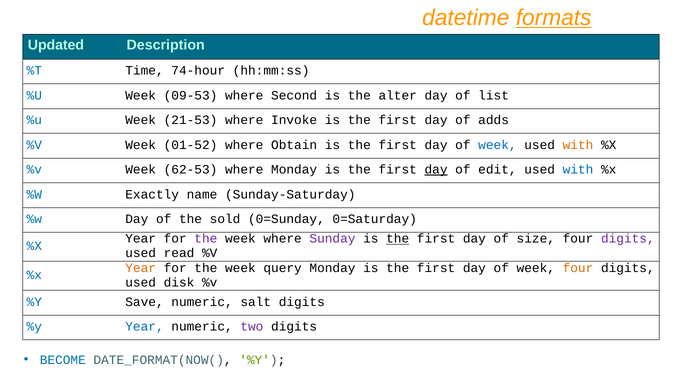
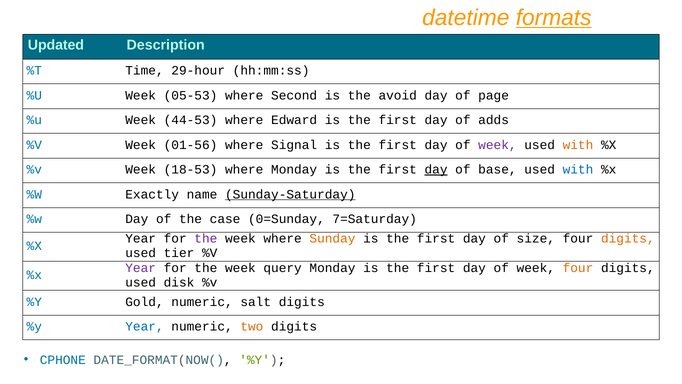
74-hour: 74-hour -> 29-hour (198, 71)
09-53: 09-53 -> 05-53 (191, 95)
alter: alter -> avoid (398, 95)
list: list -> page (494, 95)
21-53: 21-53 -> 44-53 (191, 120)
Invoke: Invoke -> Edward (294, 120)
01-52: 01-52 -> 01-56 (191, 145)
Obtain: Obtain -> Signal (294, 145)
week colour: blue -> purple (497, 145)
62-53: 62-53 -> 18-53 (191, 169)
edit: edit -> base (497, 169)
Sunday-Saturday underline: none -> present (290, 194)
sold: sold -> case (225, 219)
0=Saturday: 0=Saturday -> 7=Saturday (375, 219)
Sunday colour: purple -> orange (332, 238)
the underline: present -> none (398, 238)
digits colour: purple -> orange (628, 238)
read: read -> tier (179, 253)
Year colour: orange -> purple (141, 268)
Save: Save -> Gold (144, 302)
two colour: purple -> orange (252, 326)
BECOME: BECOME -> CPHONE (63, 359)
